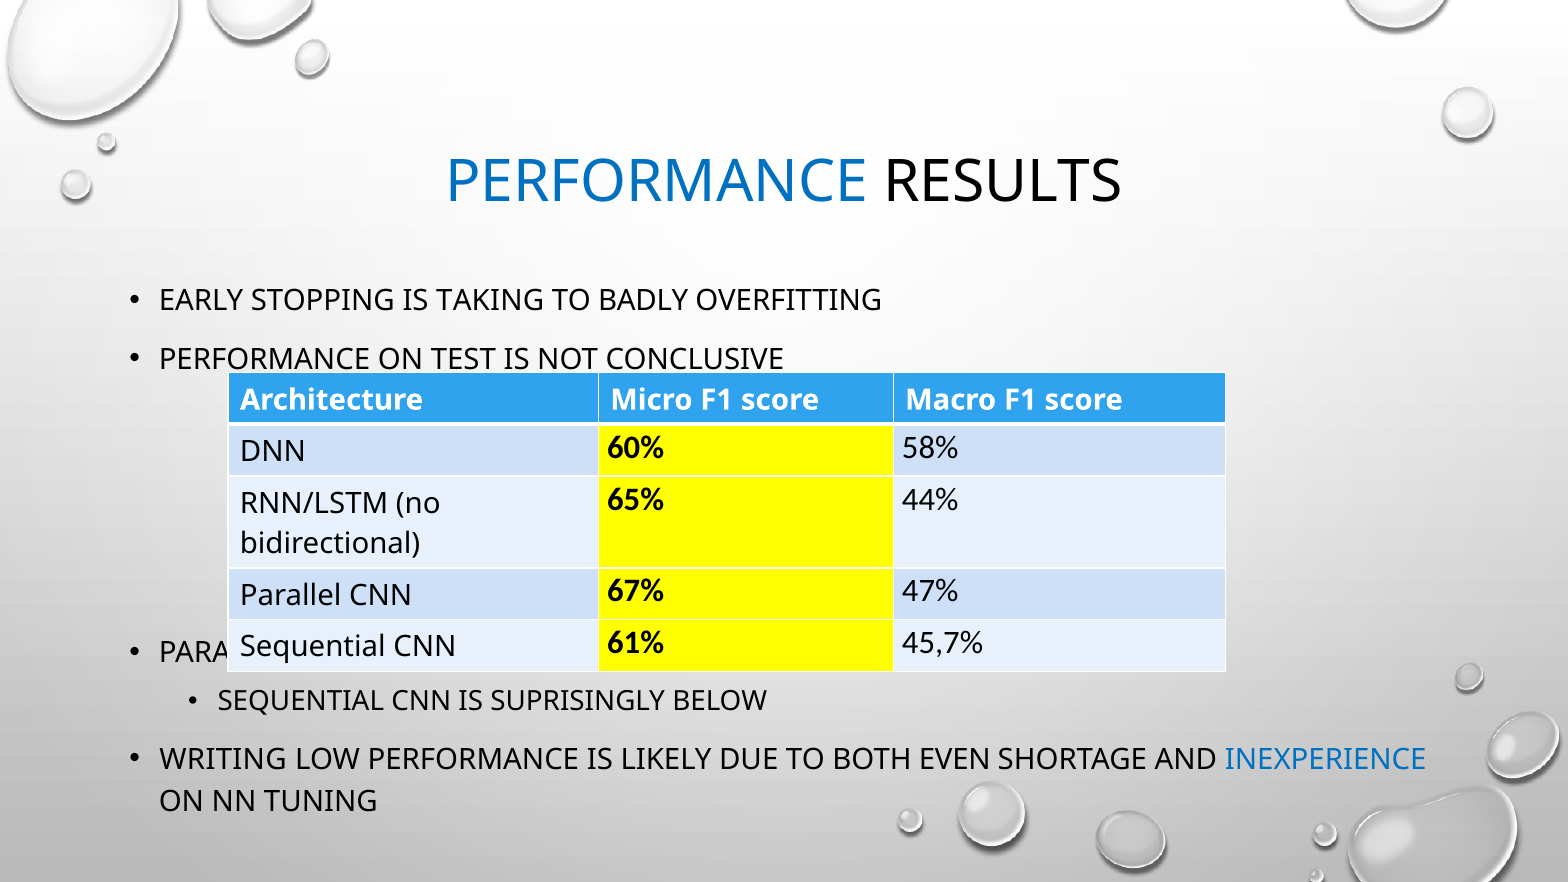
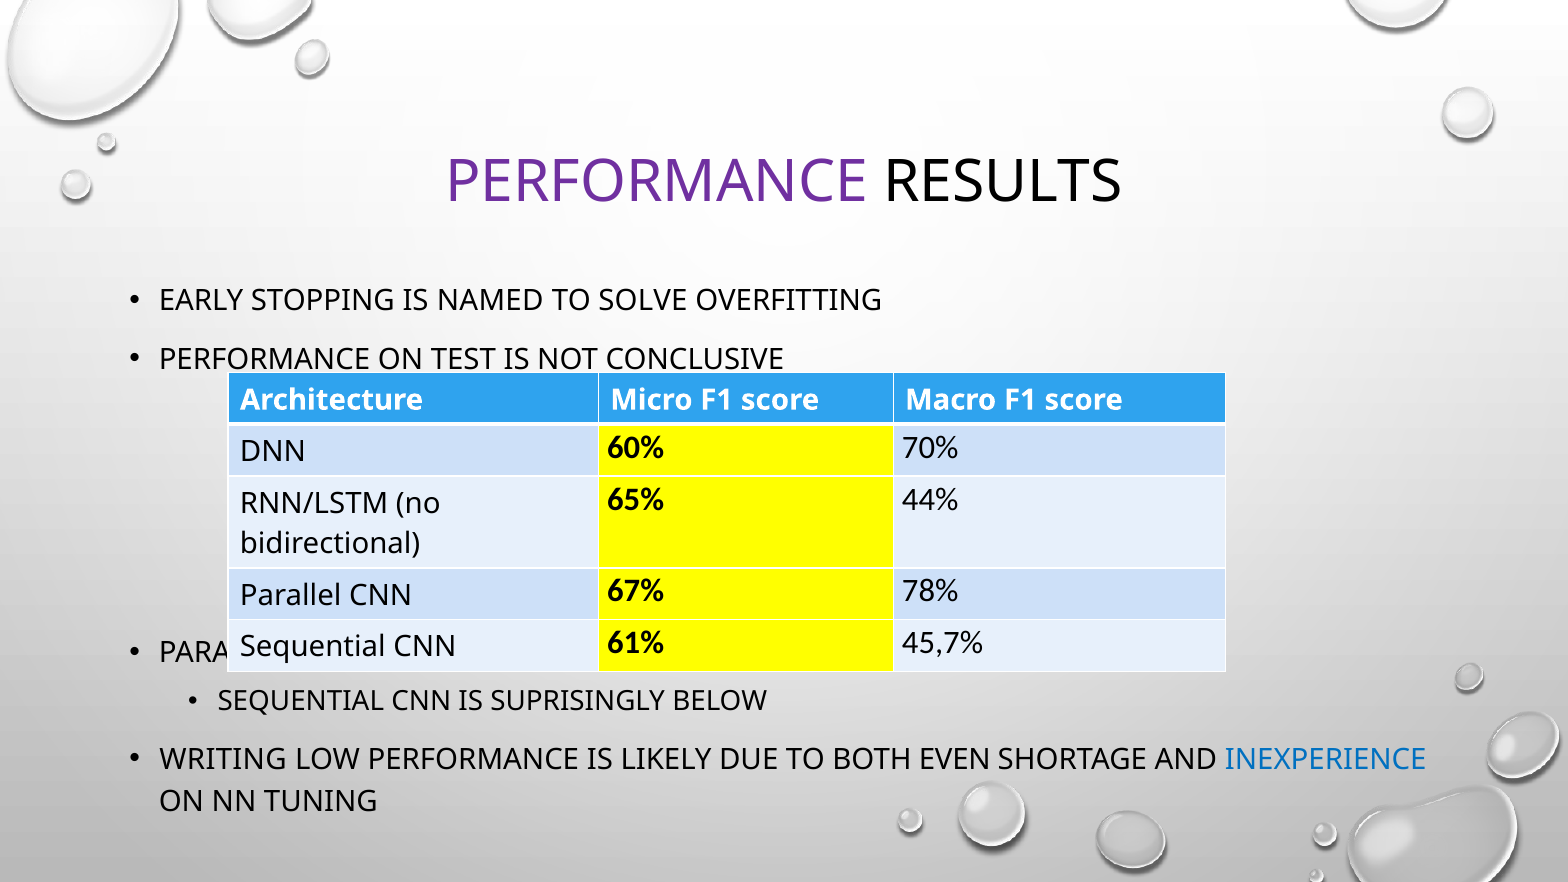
PERFORMANCE colour: blue -> purple (657, 182)
TAKING: TAKING -> NAMED (490, 301)
BADLY: BADLY -> SOLVE (643, 301)
58%: 58% -> 70% (930, 447)
47%: 47% -> 78% (930, 591)
